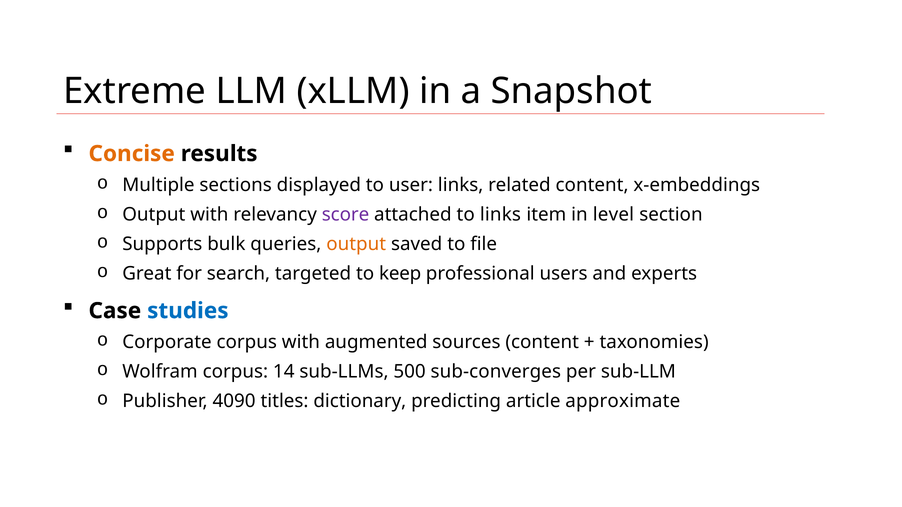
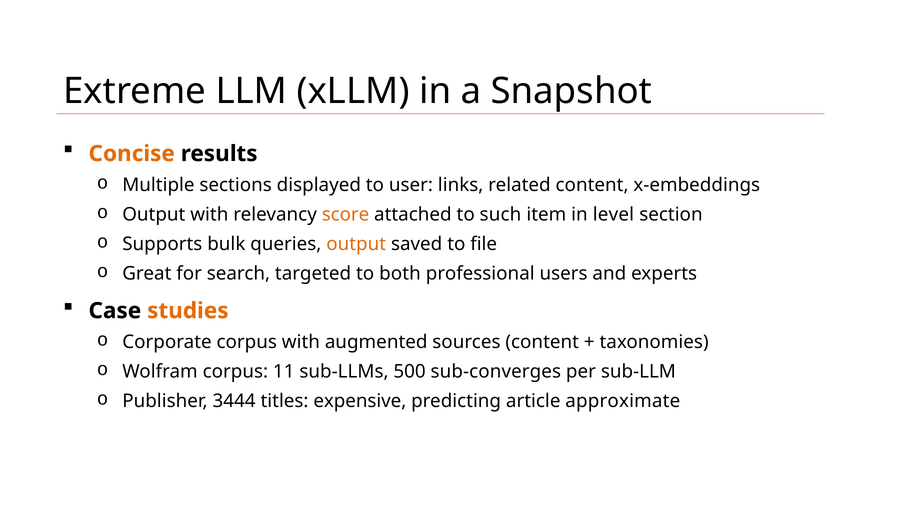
score colour: purple -> orange (346, 215)
to links: links -> such (500, 215)
keep: keep -> both (400, 274)
studies colour: blue -> orange (188, 311)
14: 14 -> 11 (284, 372)
4090: 4090 -> 3444 (234, 402)
dictionary: dictionary -> expensive (360, 402)
